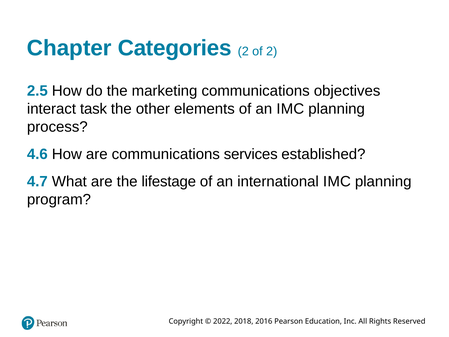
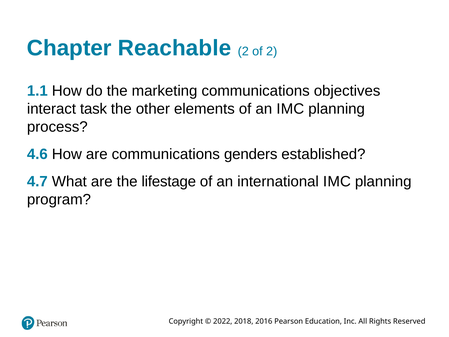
Categories: Categories -> Reachable (175, 48)
2.5: 2.5 -> 1.1 (37, 91)
services: services -> genders (251, 154)
